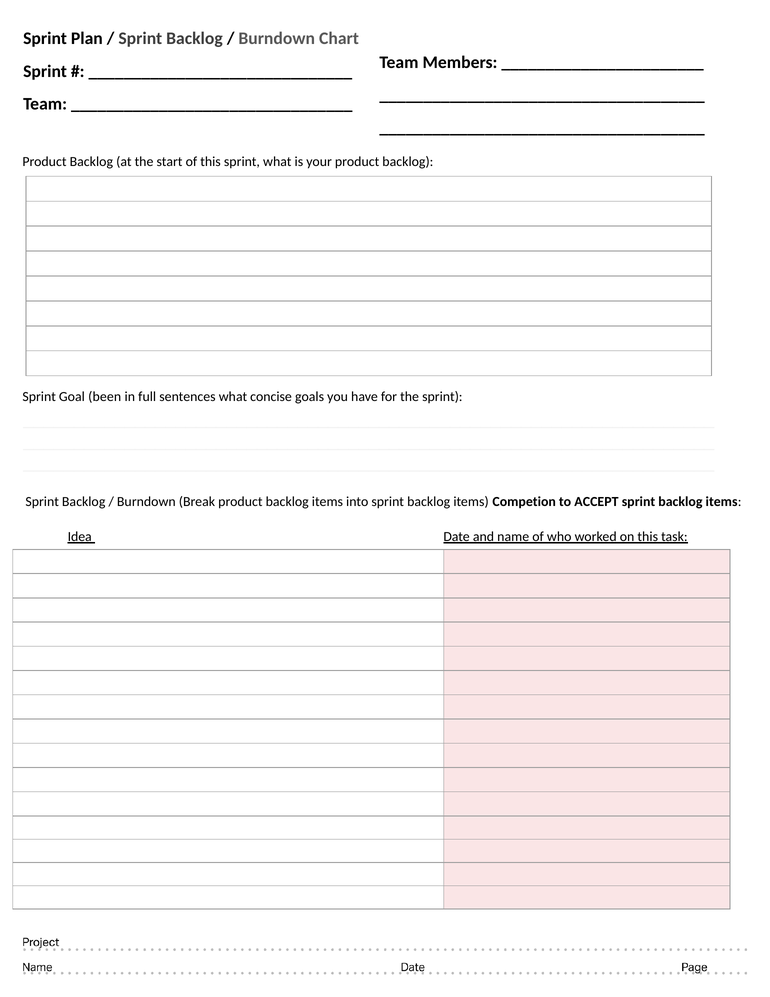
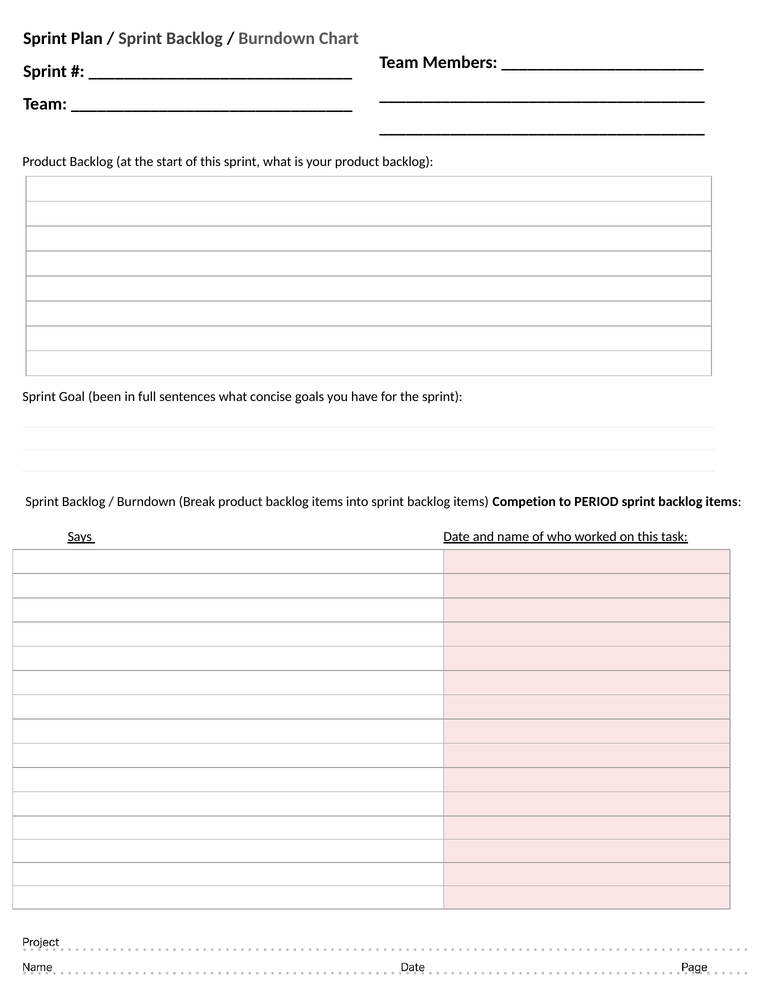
ACCEPT: ACCEPT -> PERIOD (596, 501)
Idea: Idea -> Says (80, 536)
